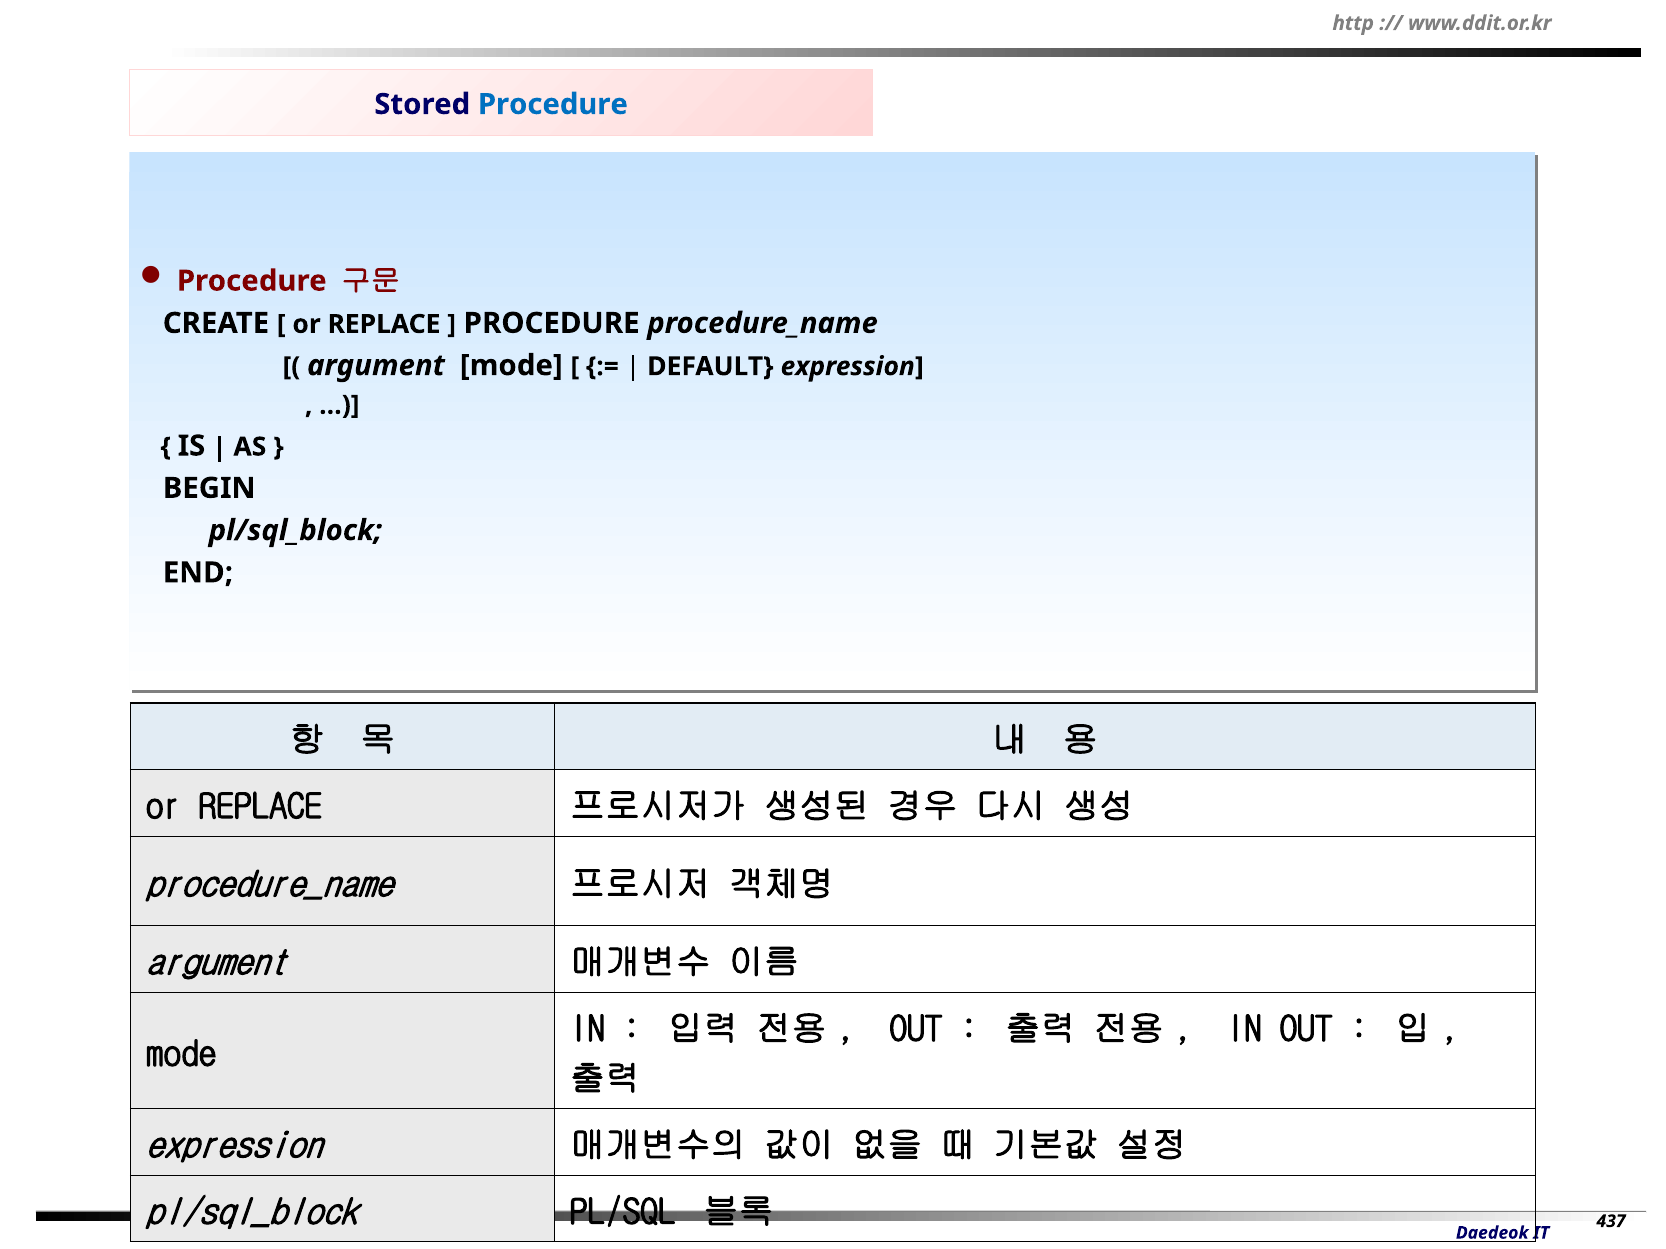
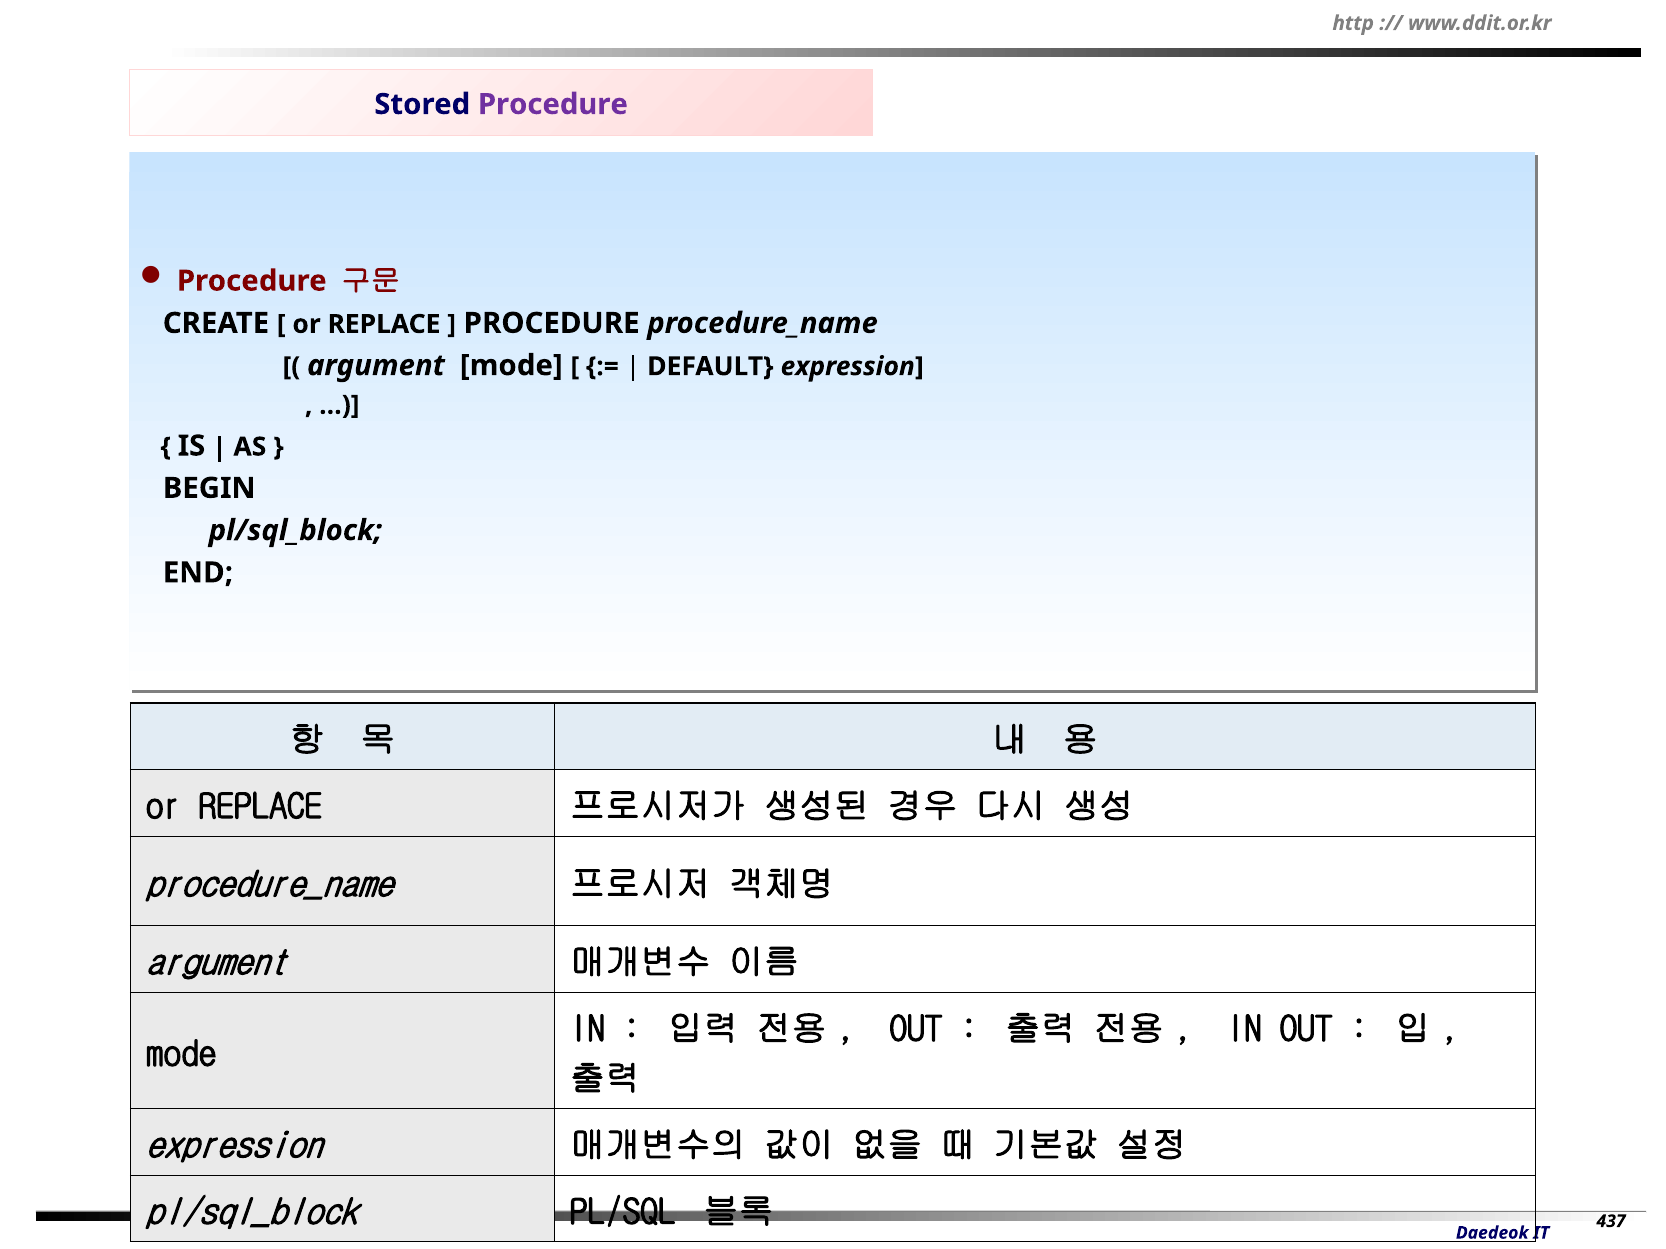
Procedure colour: blue -> purple (553, 104)
